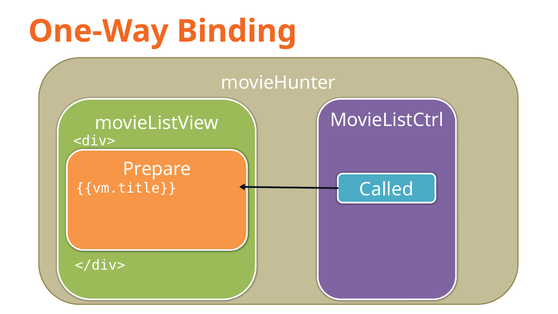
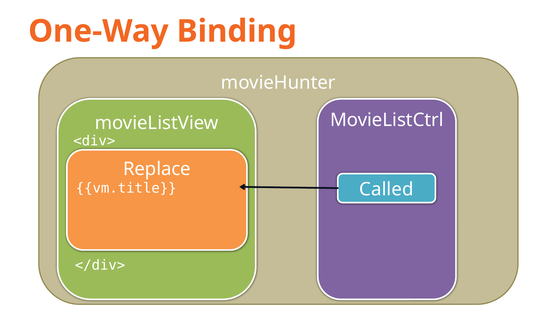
Prepare: Prepare -> Replace (157, 169)
